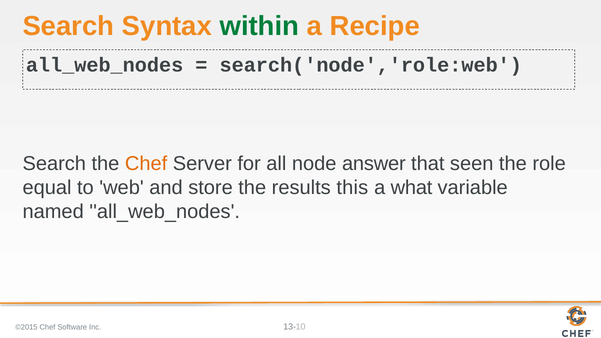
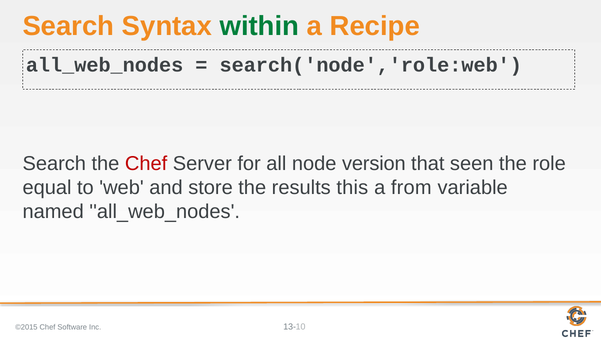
Chef colour: orange -> red (146, 164)
answer: answer -> version (374, 164)
what: what -> from (411, 188)
